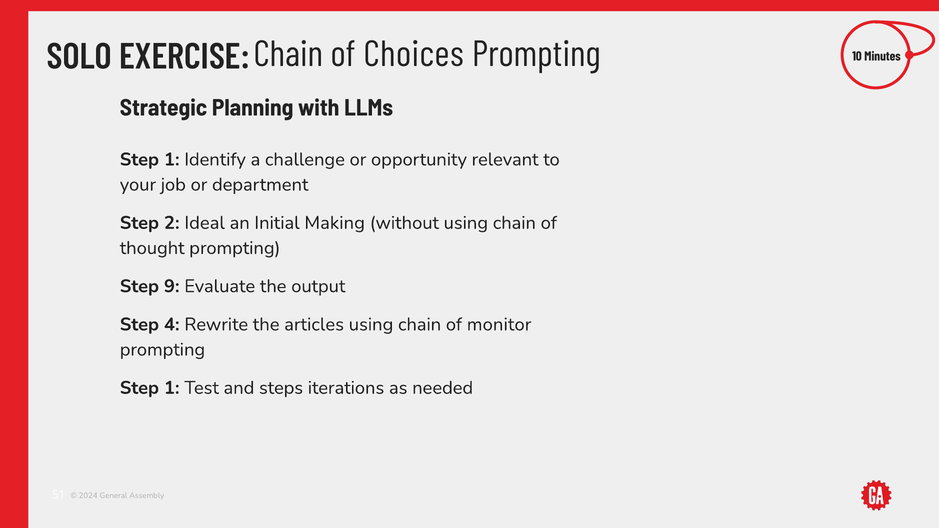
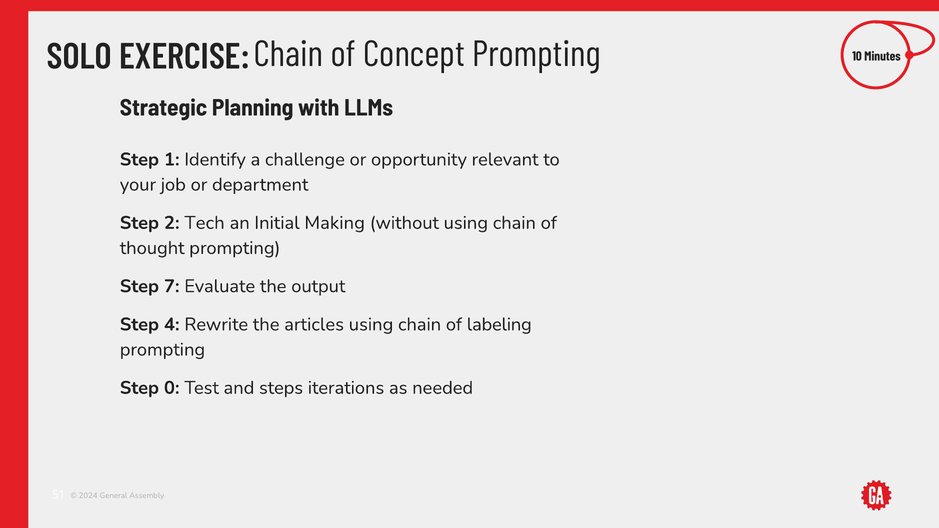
Choices: Choices -> Concept (414, 54)
Ideal: Ideal -> Tech (205, 223)
9: 9 -> 7 (172, 286)
monitor: monitor -> labeling (499, 325)
1: 1 -> 0 (172, 388)
